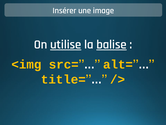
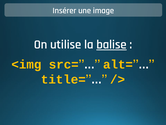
utilise underline: present -> none (66, 44)
